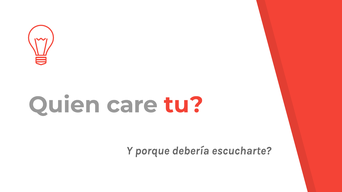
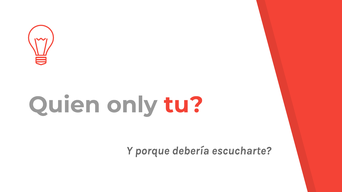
care: care -> only (132, 105)
